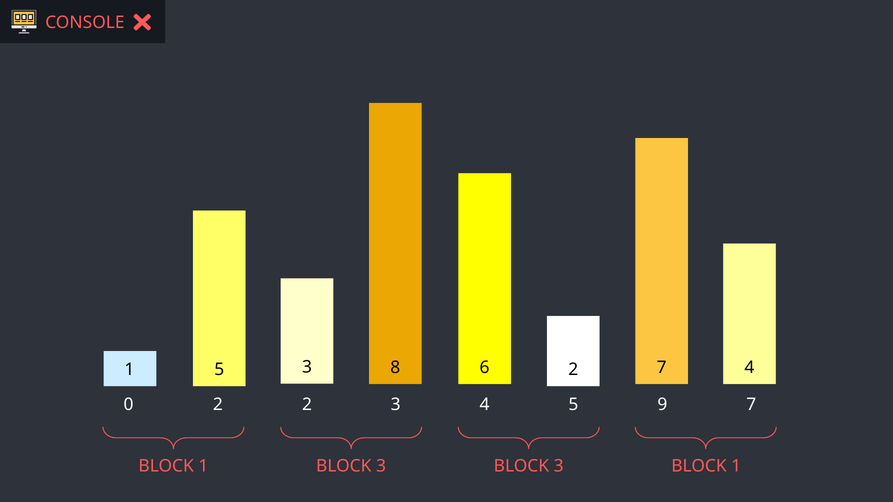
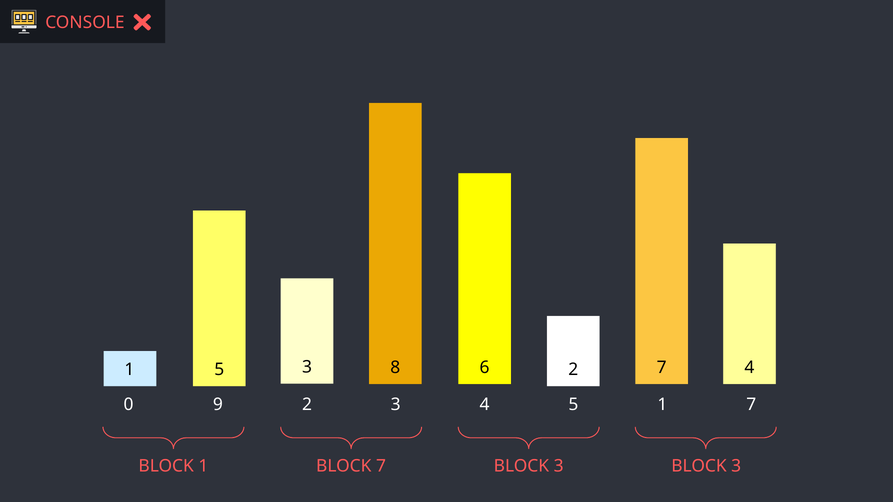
0 2: 2 -> 9 (218, 405)
5 9: 9 -> 1 (662, 405)
1 BLOCK 3: 3 -> 7 (381, 466)
3 BLOCK 1: 1 -> 3 (736, 466)
